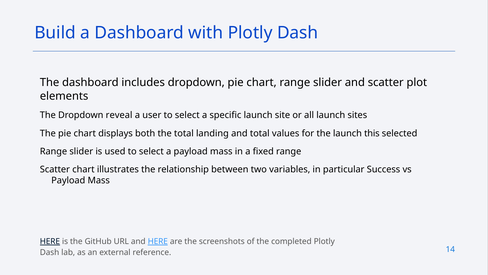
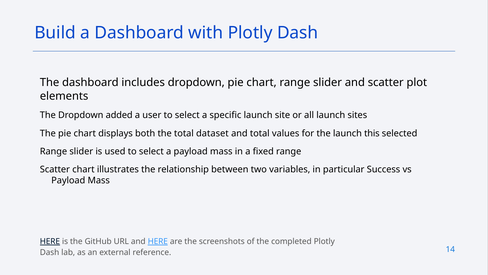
reveal: reveal -> added (119, 115)
landing: landing -> dataset (212, 133)
